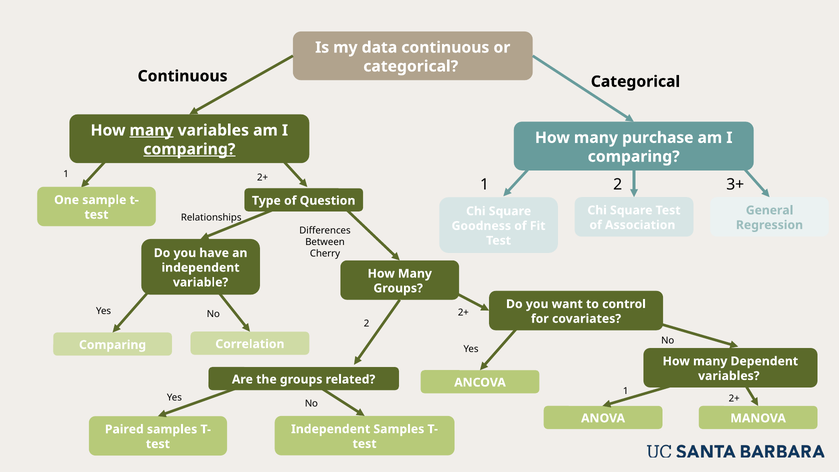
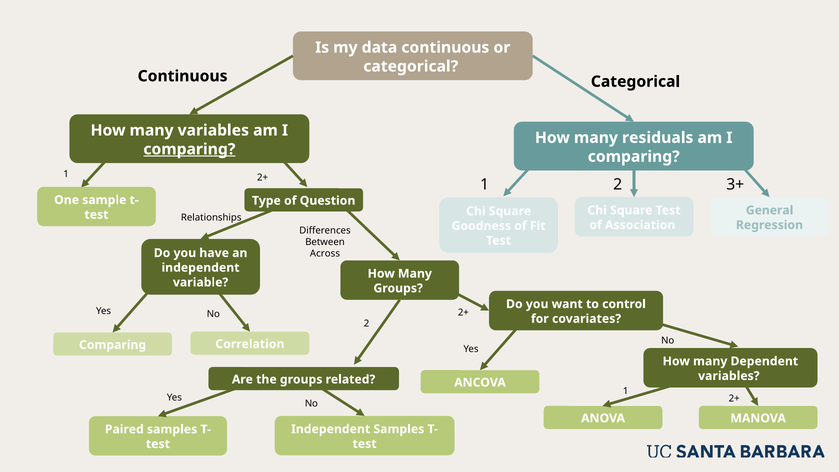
many underline: present -> none (152, 130)
purchase: purchase -> residuals (658, 138)
Cherry: Cherry -> Across (325, 253)
